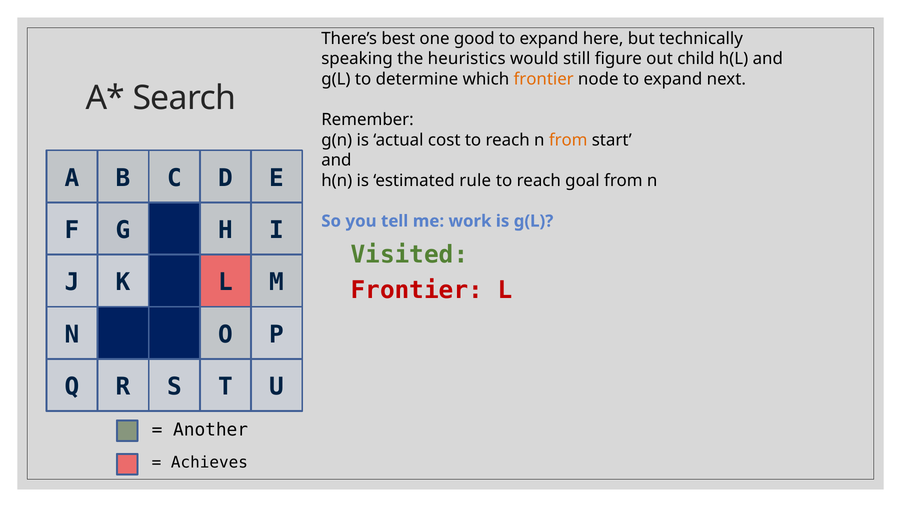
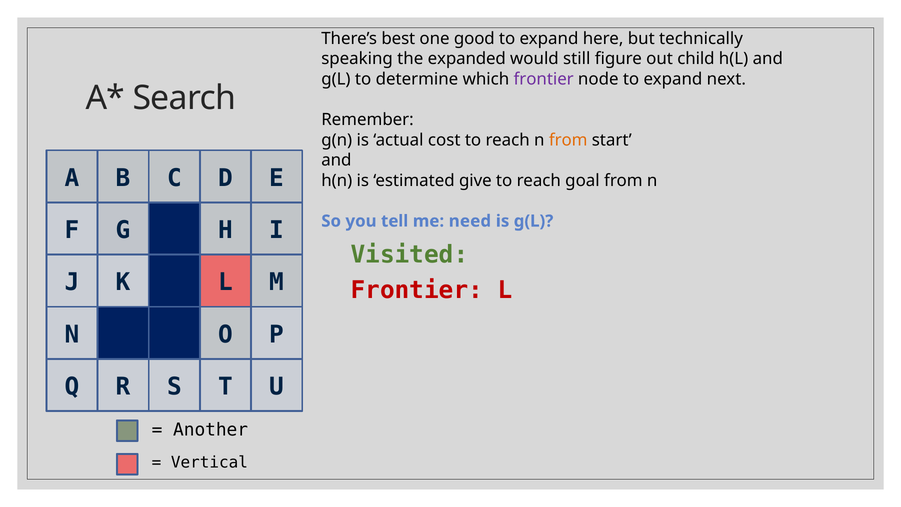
heuristics: heuristics -> expanded (467, 59)
frontier colour: orange -> purple (544, 79)
rule: rule -> give (475, 180)
work: work -> need (470, 221)
Achieves: Achieves -> Vertical (209, 462)
